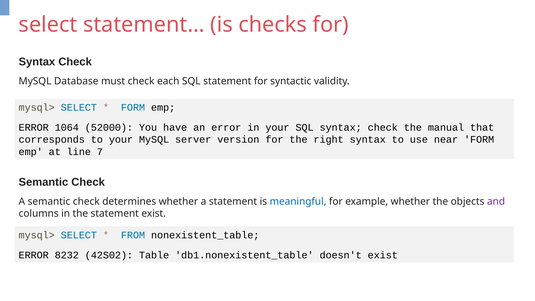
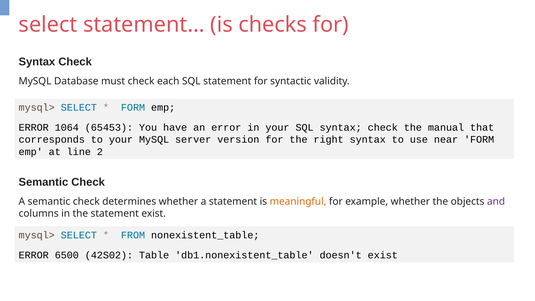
52000: 52000 -> 65453 (109, 128)
7: 7 -> 2 (100, 152)
meaningful colour: blue -> orange (298, 201)
8232: 8232 -> 6500 (67, 255)
